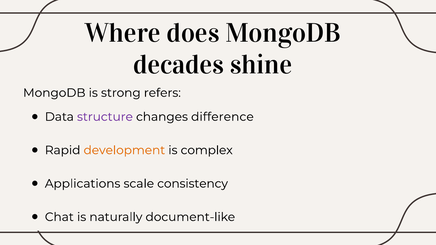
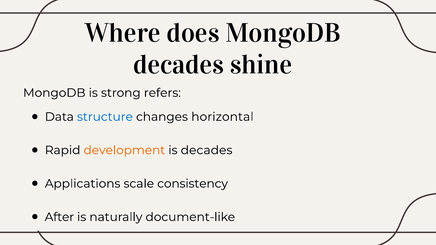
structure colour: purple -> blue (105, 117)
difference: difference -> horizontal (222, 117)
is complex: complex -> decades (207, 150)
Chat: Chat -> After (59, 217)
